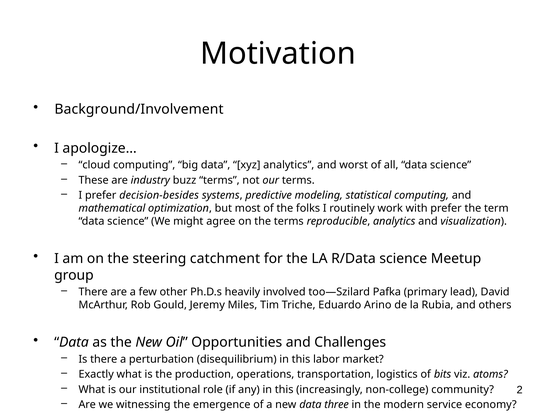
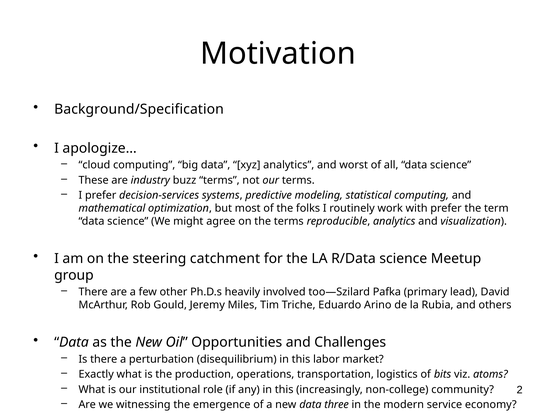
Background/Involvement: Background/Involvement -> Background/Specification (139, 109)
decision-besides: decision-besides -> decision-services (159, 195)
